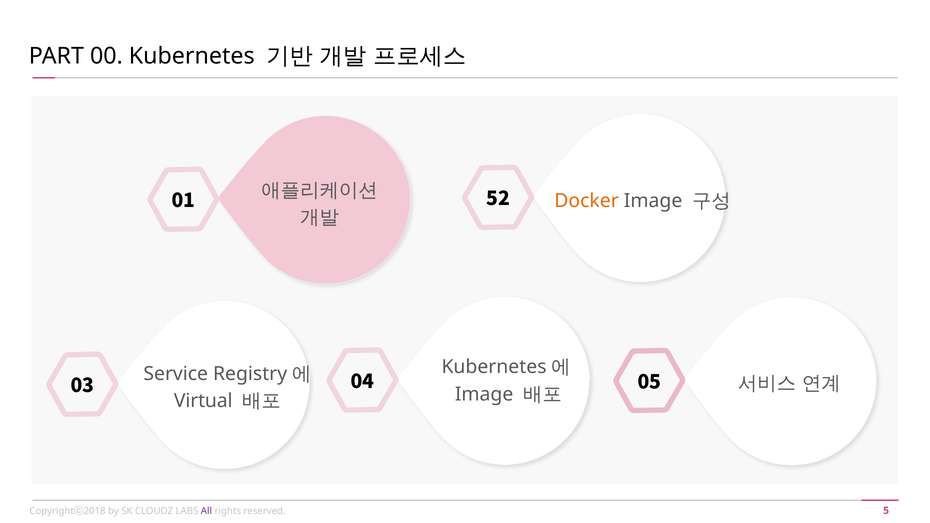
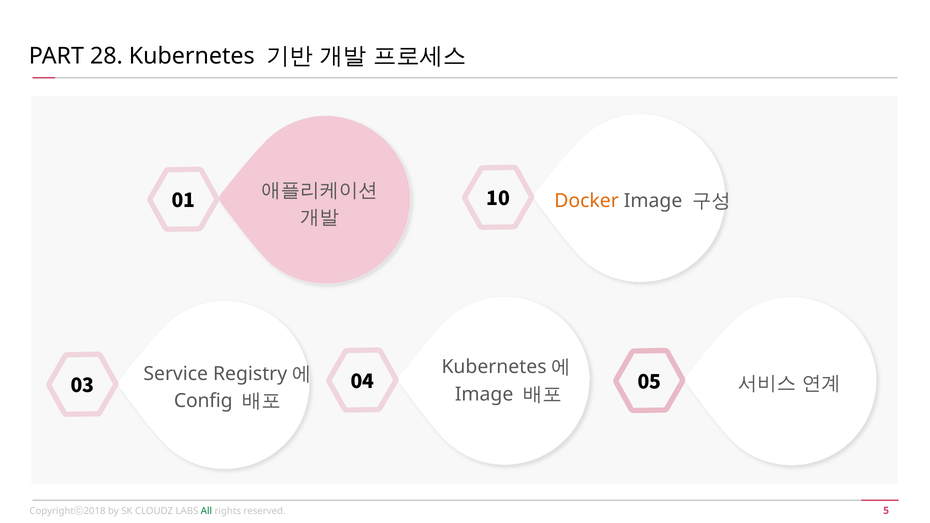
00: 00 -> 28 (106, 56)
52: 52 -> 10 (498, 199)
Virtual: Virtual -> Config (203, 401)
All colour: purple -> green (206, 511)
